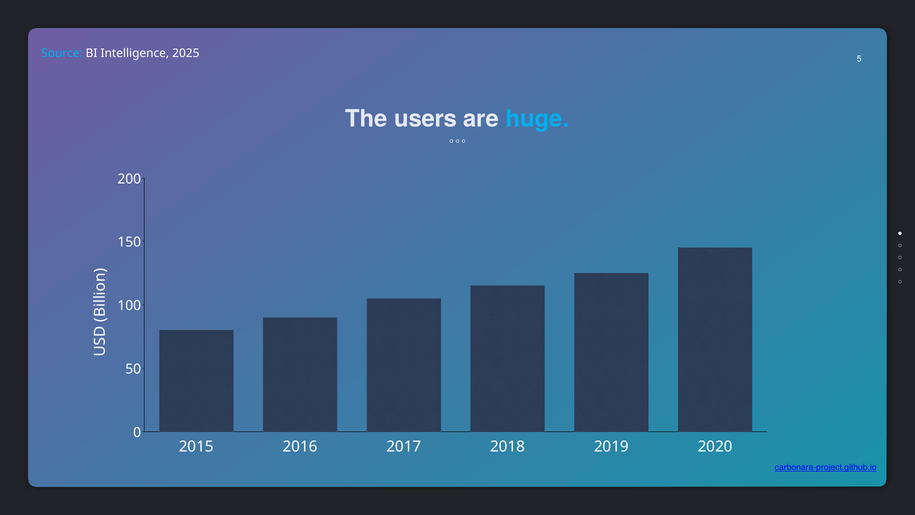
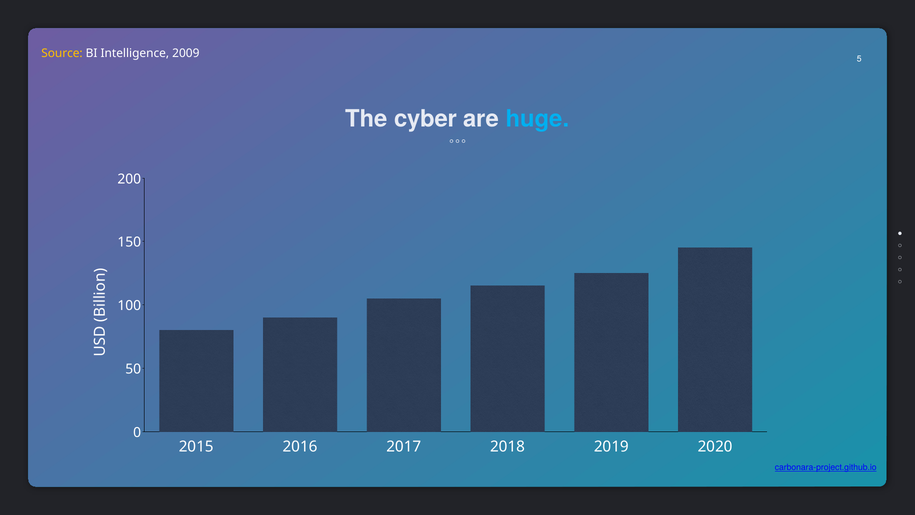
Source colour: light blue -> yellow (62, 54)
2025: 2025 -> 2009 (186, 54)
users: users -> cyber (426, 119)
